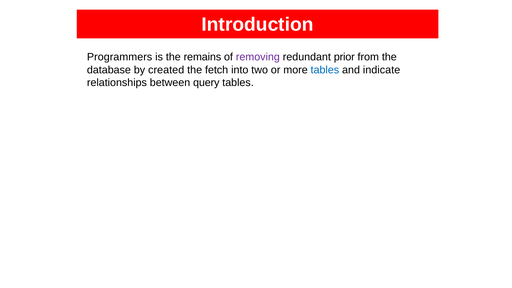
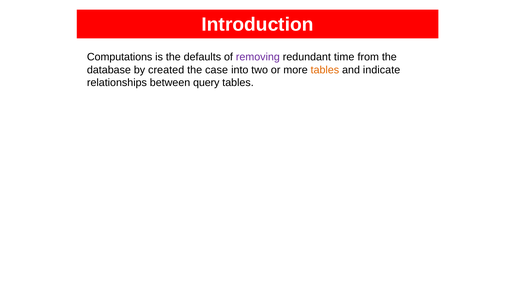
Programmers: Programmers -> Computations (120, 57)
remains: remains -> defaults (202, 57)
prior: prior -> time (344, 57)
fetch: fetch -> case (217, 70)
tables colour: blue -> orange (325, 70)
